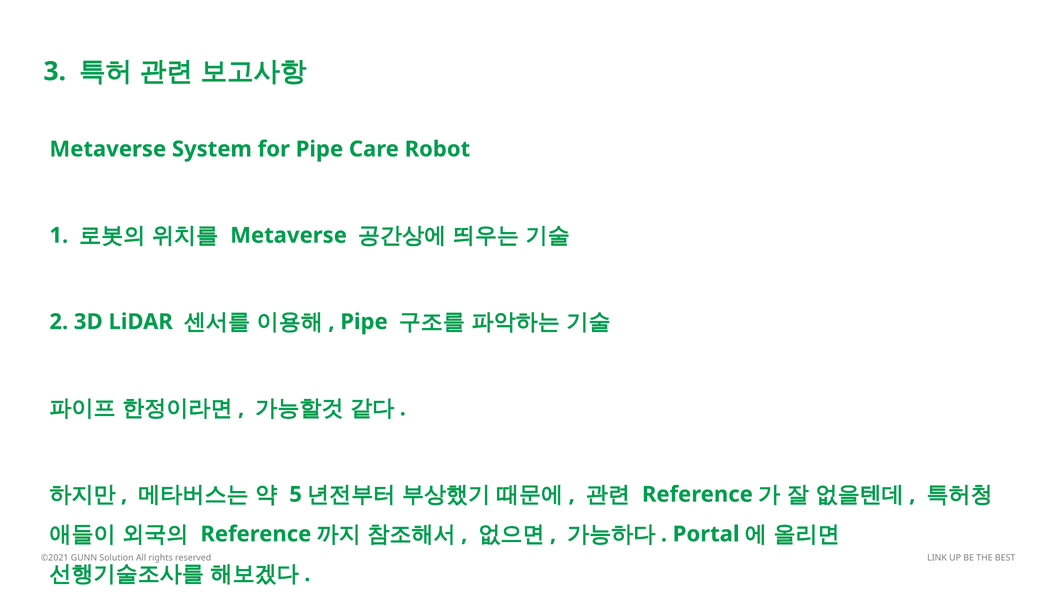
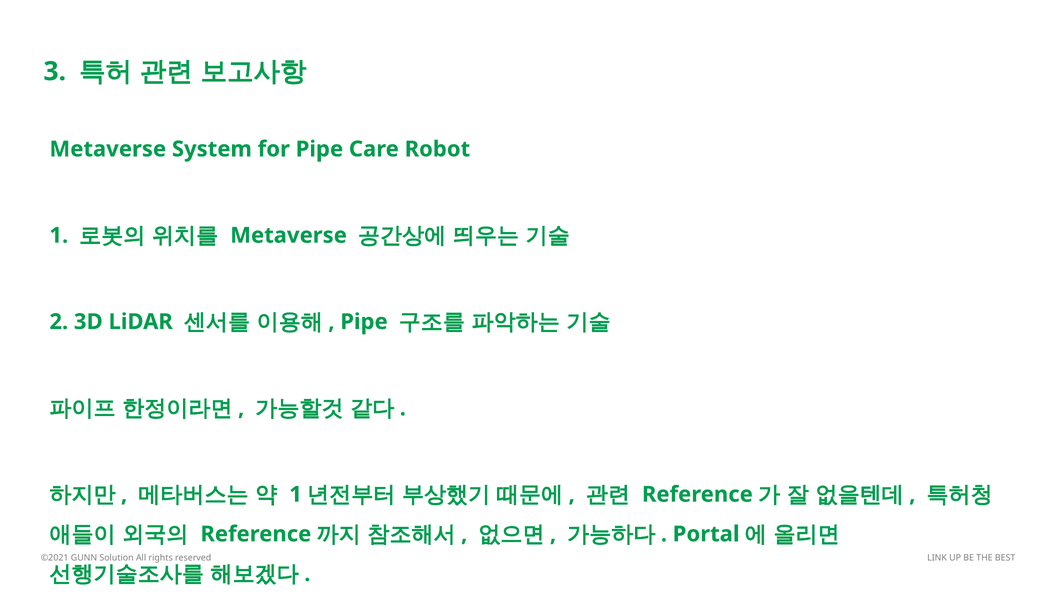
5: 5 -> 1 (296, 495)
